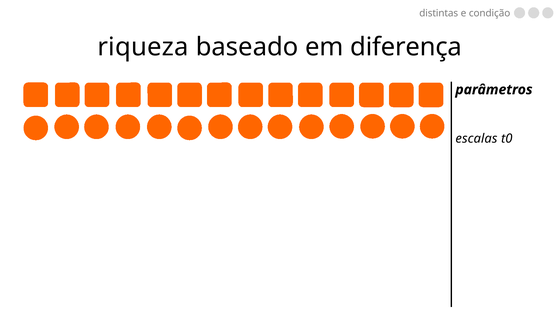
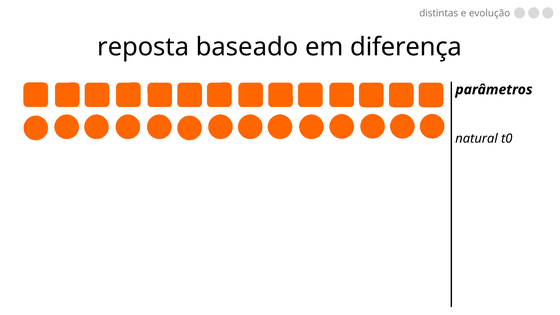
condição: condição -> evolução (490, 13)
riqueza: riqueza -> reposta (143, 47)
escalas: escalas -> natural (477, 139)
